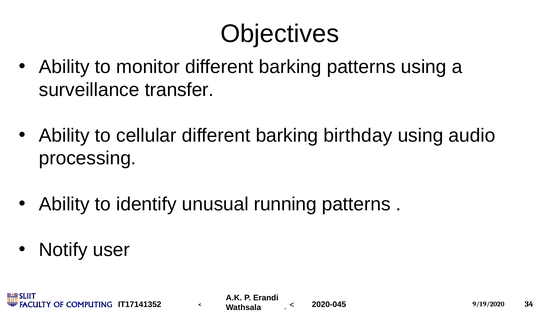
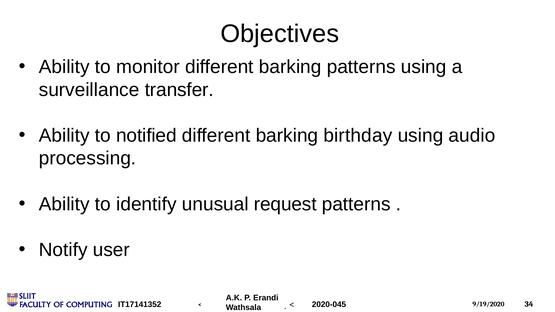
cellular: cellular -> notified (146, 136)
running: running -> request (285, 204)
